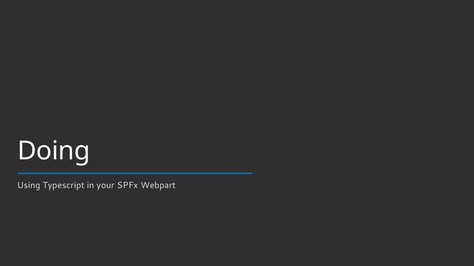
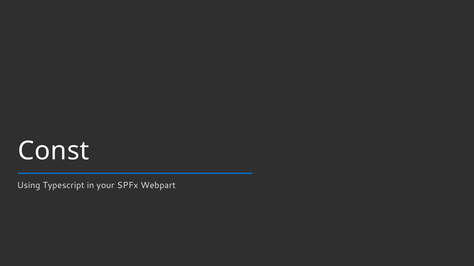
Doing: Doing -> Const (54, 151)
